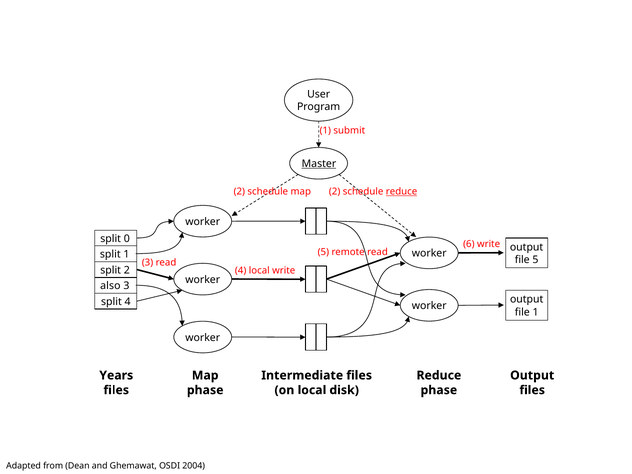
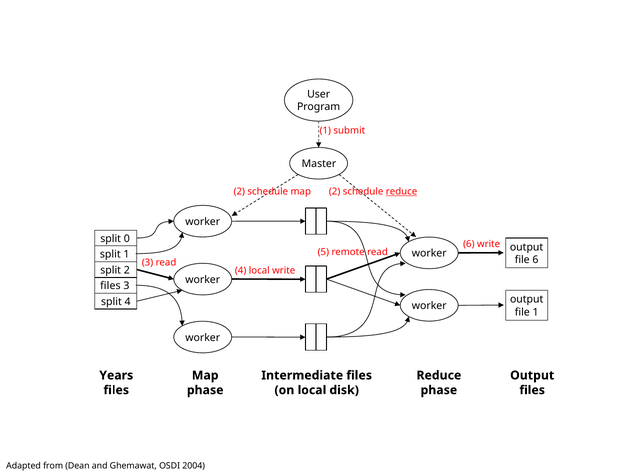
Master underline: present -> none (319, 164)
file 5: 5 -> 6 (535, 260)
also: also -> files (110, 286)
